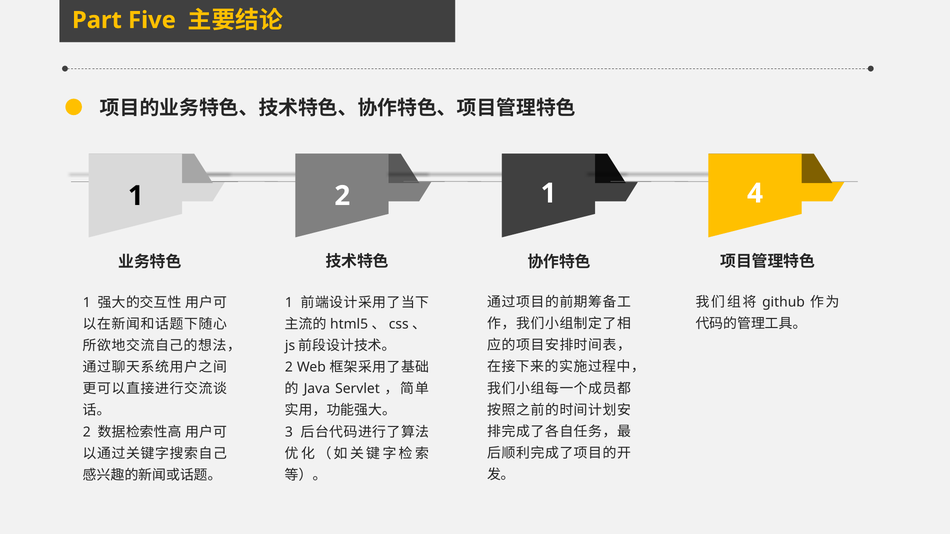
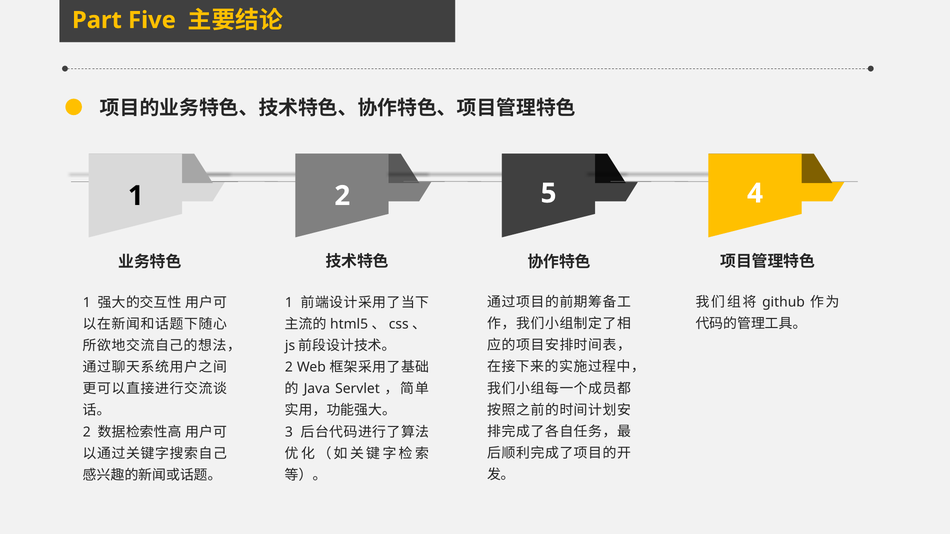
2 1: 1 -> 5 (549, 193)
